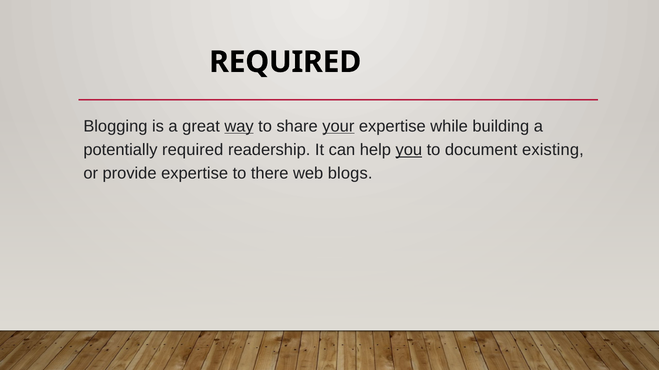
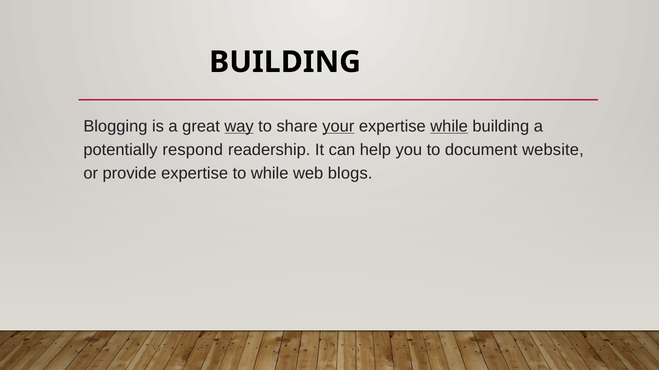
REQUIRED: REQUIRED -> BUILDING (285, 62)
while underline: none -> present (449, 126)
potentially required: required -> respond (193, 150)
you underline: present -> none (409, 150)
existing: existing -> website (553, 150)
to there: there -> while (270, 174)
